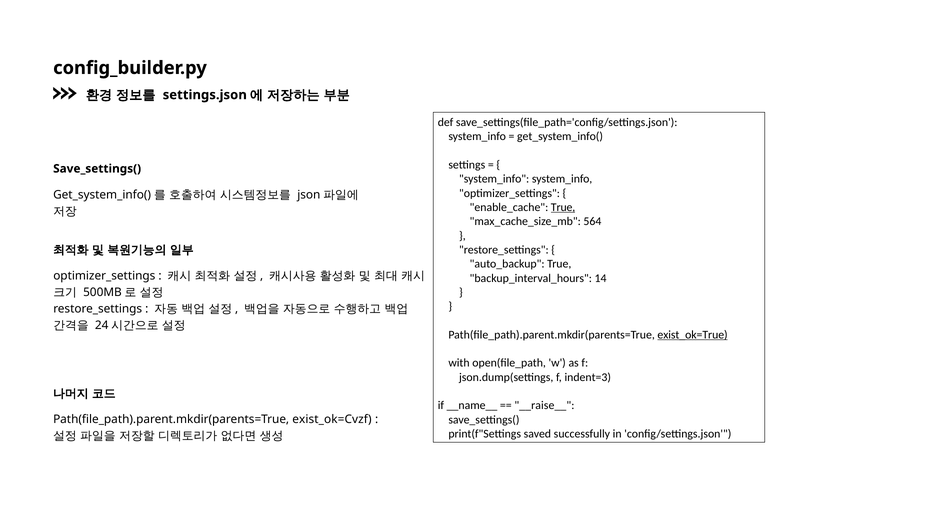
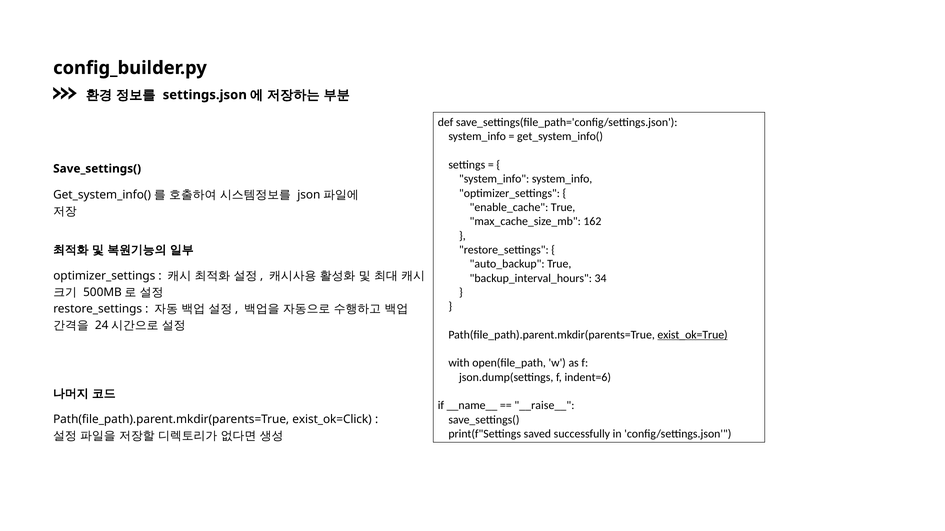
True underline: present -> none (563, 208)
564: 564 -> 162 (592, 222)
14: 14 -> 34 (601, 278)
indent=3: indent=3 -> indent=6 (588, 378)
exist_ok=Cvzf: exist_ok=Cvzf -> exist_ok=Click (332, 420)
